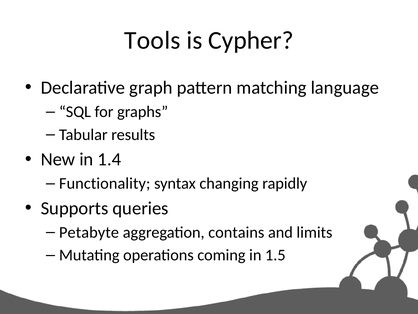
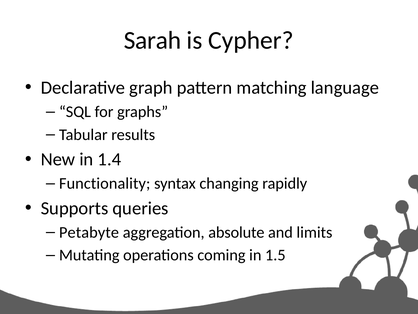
Tools: Tools -> Sarah (153, 40)
contains: contains -> absolute (236, 232)
